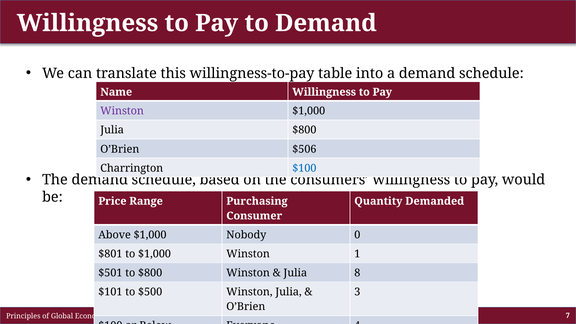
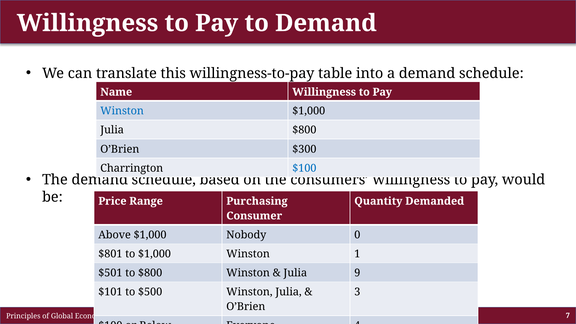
Winston colour: purple -> blue (122, 111)
$506: $506 -> $300 (304, 149)
8: 8 -> 9 (357, 273)
